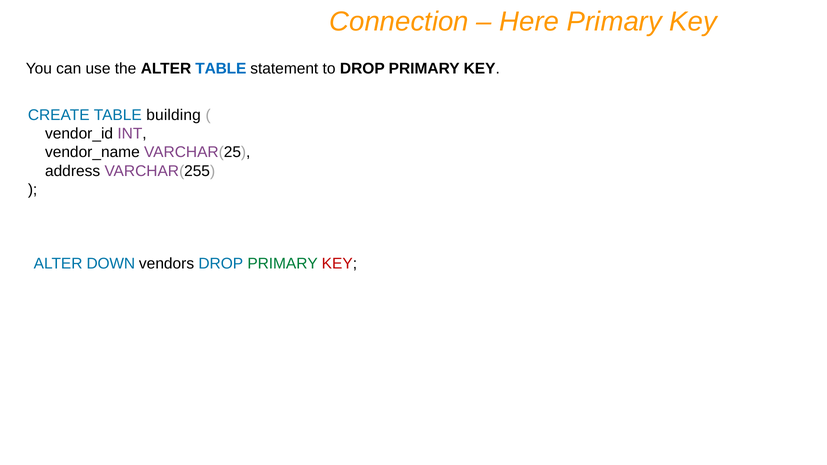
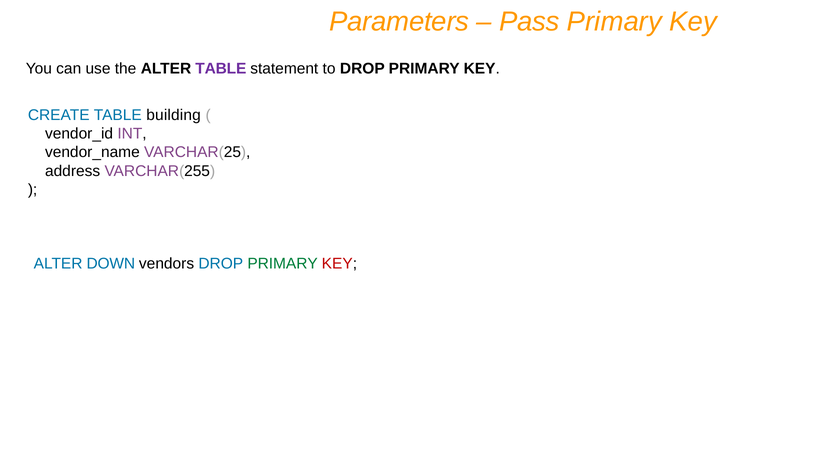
Connection: Connection -> Parameters (399, 22)
Here: Here -> Pass (529, 22)
TABLE colour: blue -> purple (221, 69)
